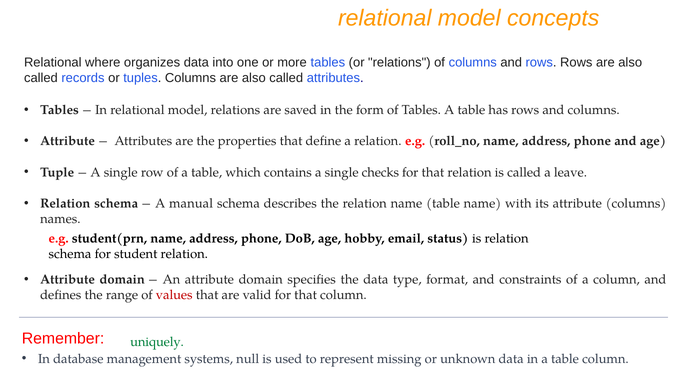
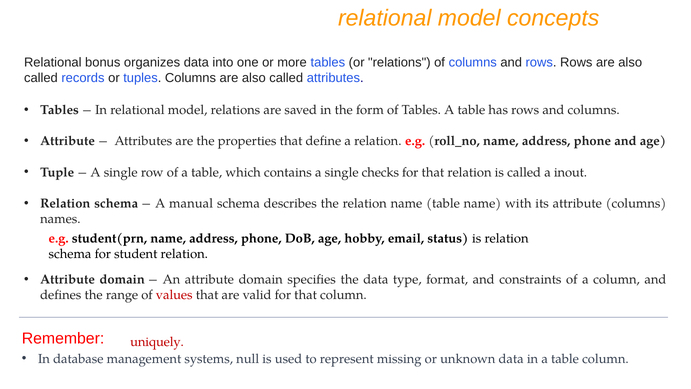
where: where -> bonus (103, 62)
leave: leave -> inout (571, 172)
uniquely colour: green -> red (157, 341)
